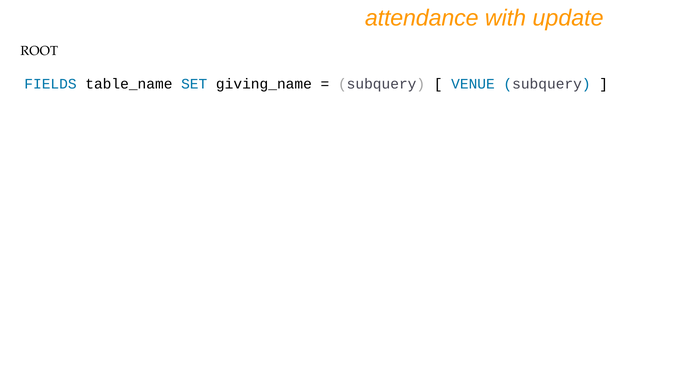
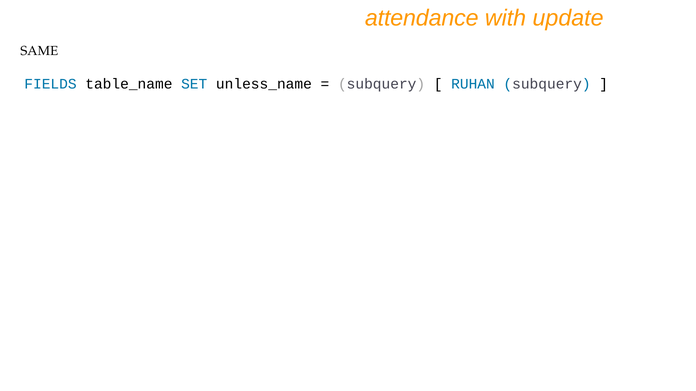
ROOT: ROOT -> SAME (39, 51)
giving_name: giving_name -> unless_name (264, 84)
VENUE: VENUE -> RUHAN (473, 84)
